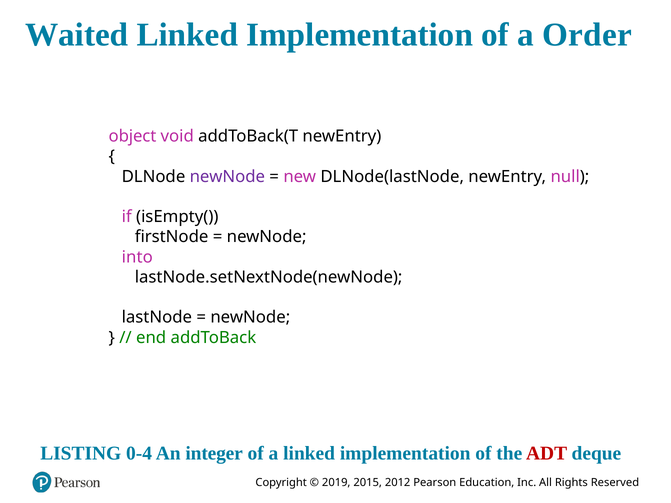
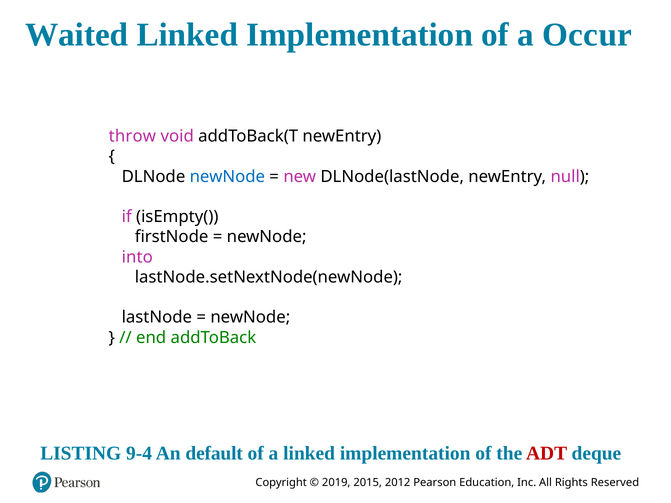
Order: Order -> Occur (587, 35)
object: object -> throw (132, 136)
newNode colour: purple -> blue (227, 177)
0-4: 0-4 -> 9-4 (139, 453)
integer: integer -> default (214, 453)
